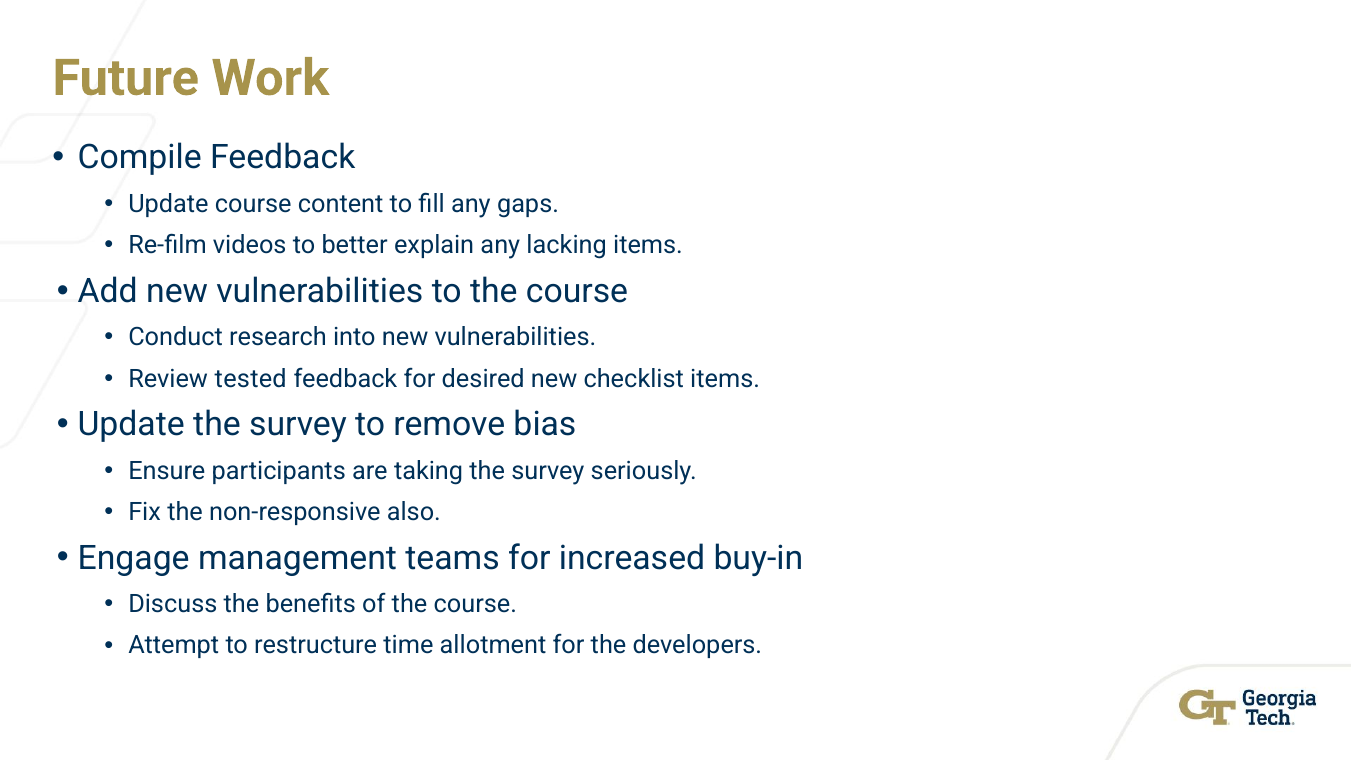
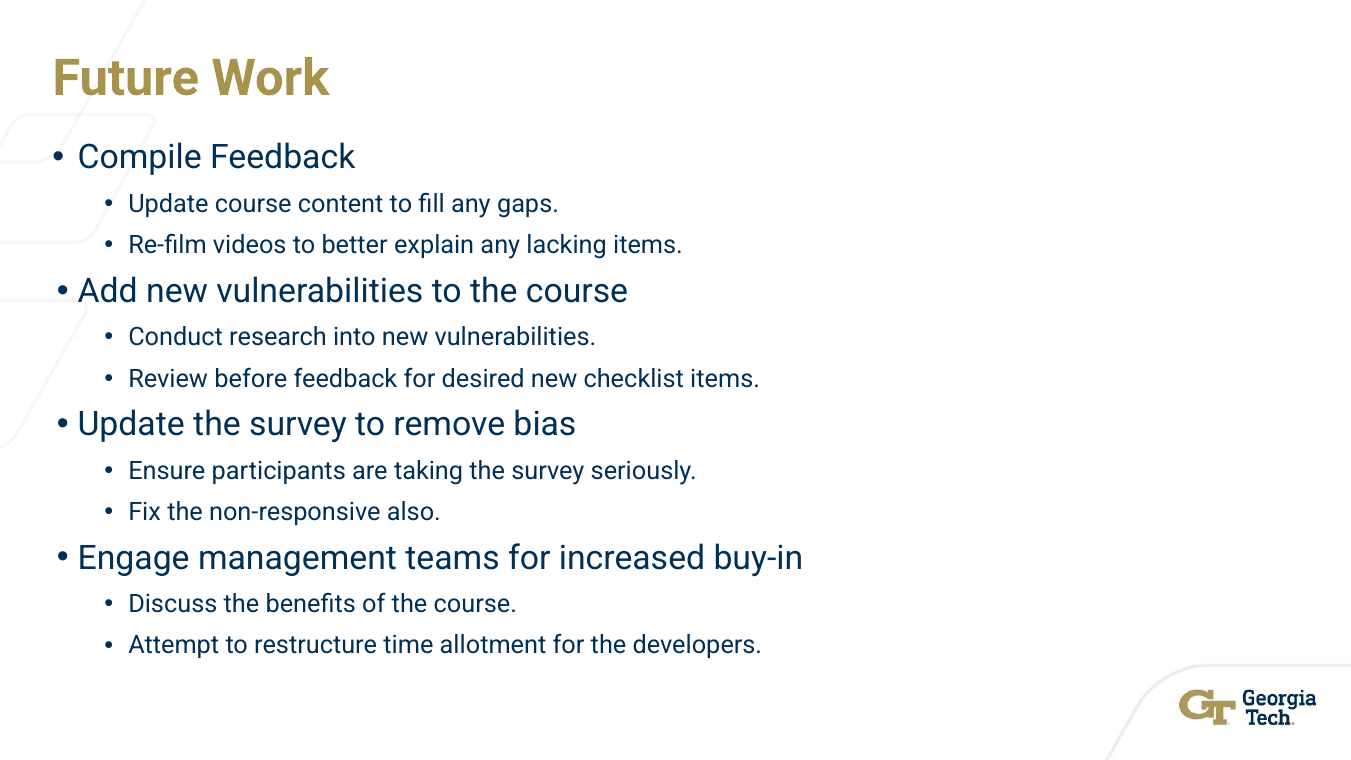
tested: tested -> before (251, 379)
